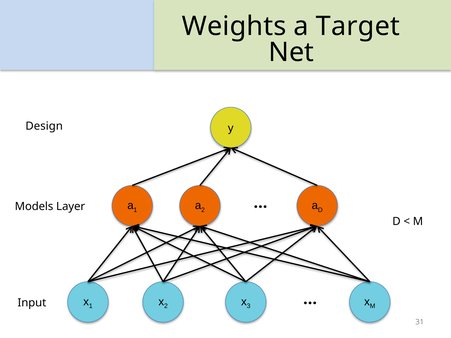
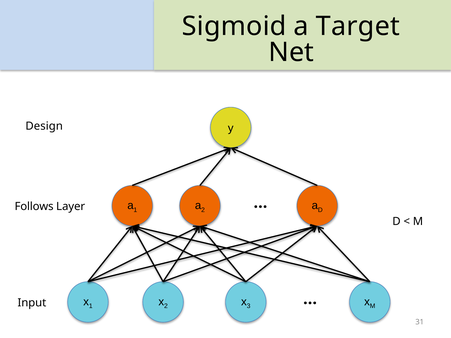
Weights: Weights -> Sigmoid (234, 26)
Models: Models -> Follows (34, 207)
